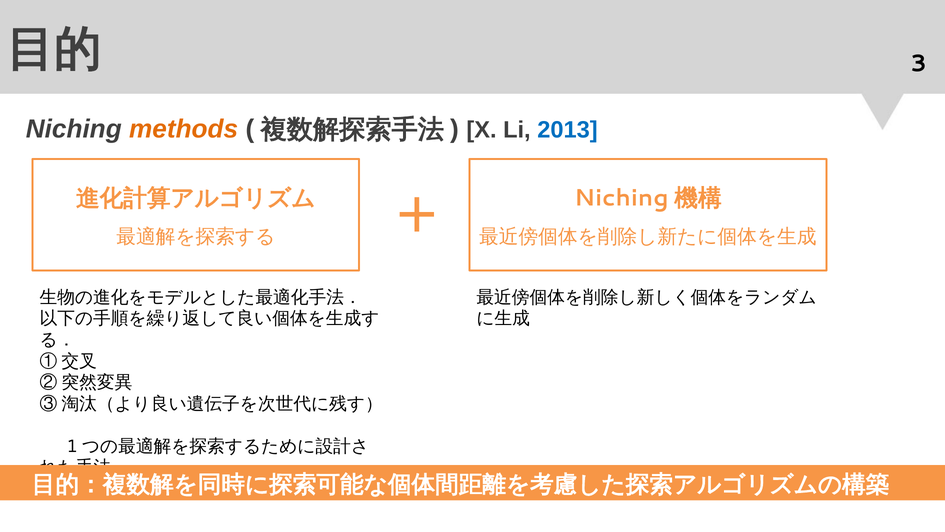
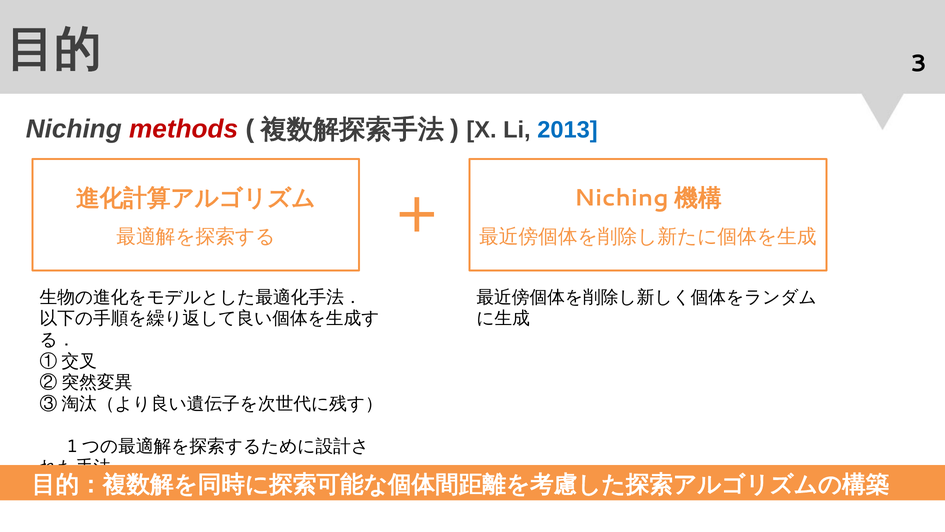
methods colour: orange -> red (184, 129)
